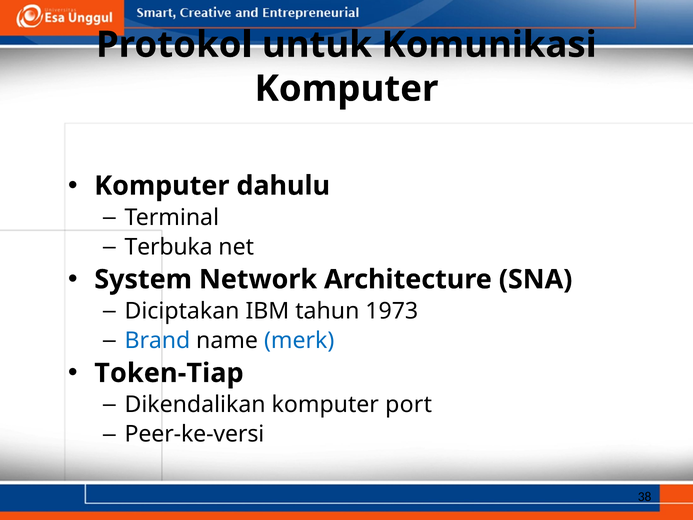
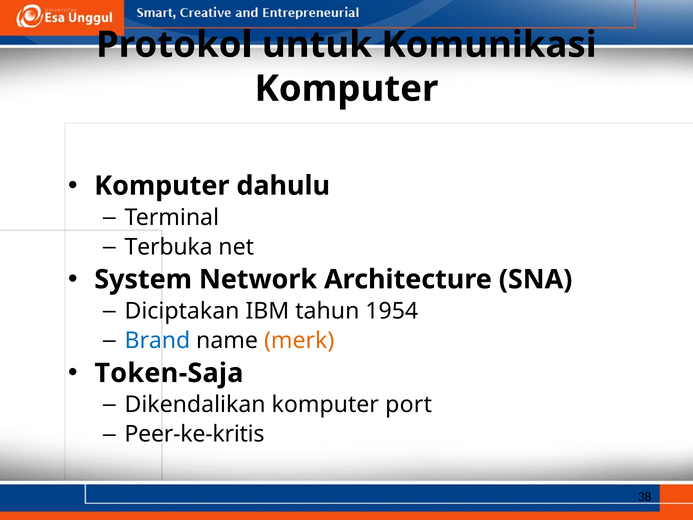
1973: 1973 -> 1954 (392, 311)
merk colour: blue -> orange (299, 341)
Token-Tiap: Token-Tiap -> Token-Saja (169, 373)
Peer-ke-versi: Peer-ke-versi -> Peer-ke-kritis (194, 434)
